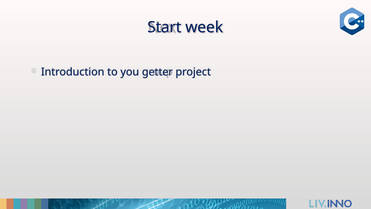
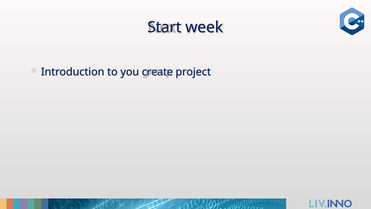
getter: getter -> create (157, 72)
